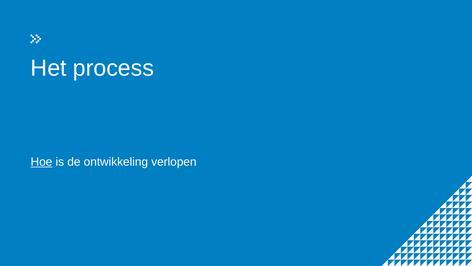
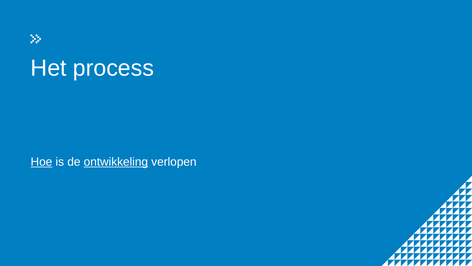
ontwikkeling underline: none -> present (116, 161)
